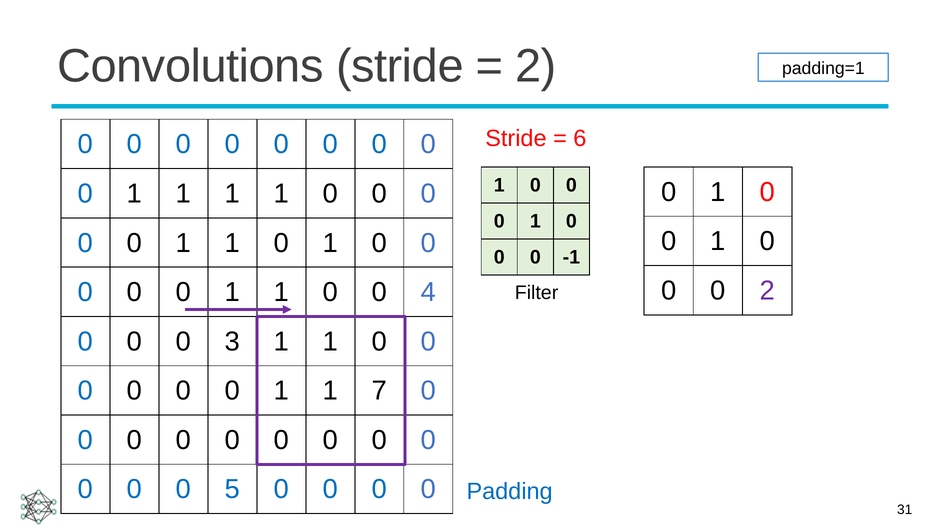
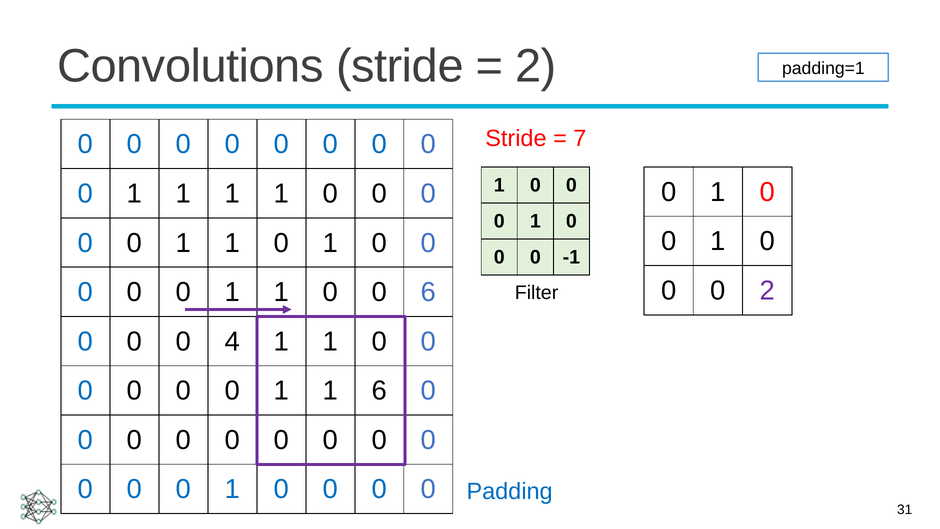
6: 6 -> 7 (580, 138)
0 4: 4 -> 6 (428, 292)
3: 3 -> 4 (232, 341)
1 7: 7 -> 6 (379, 391)
5: 5 -> 1 (232, 489)
